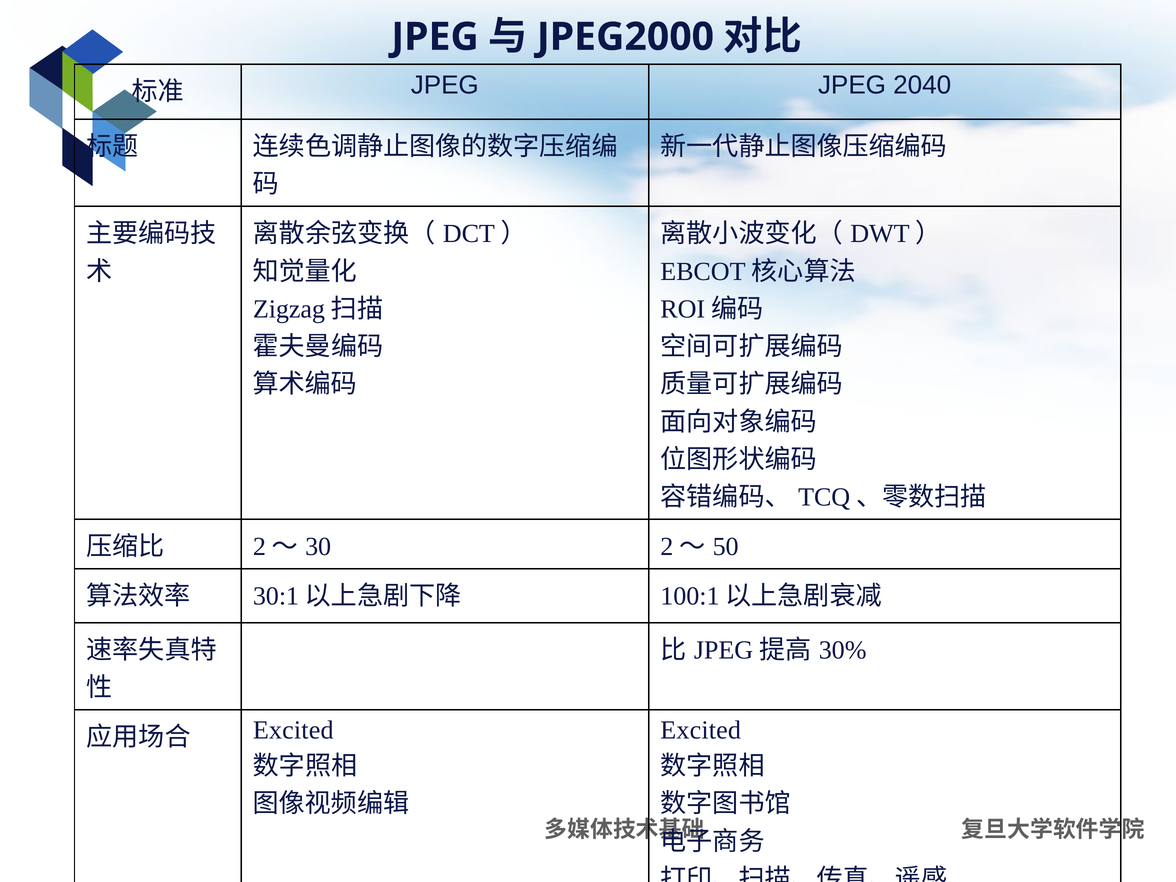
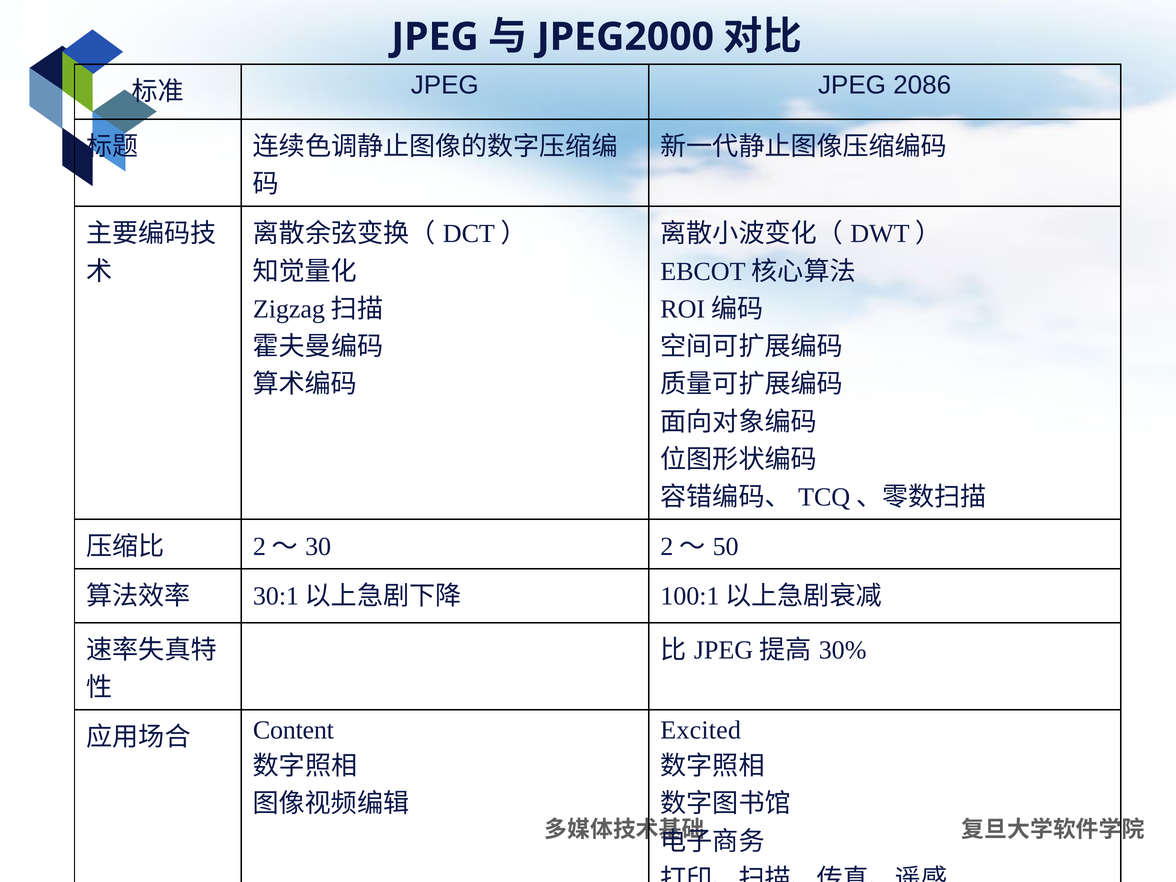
2040: 2040 -> 2086 (922, 85)
Excited: Excited -> Content (293, 730)
